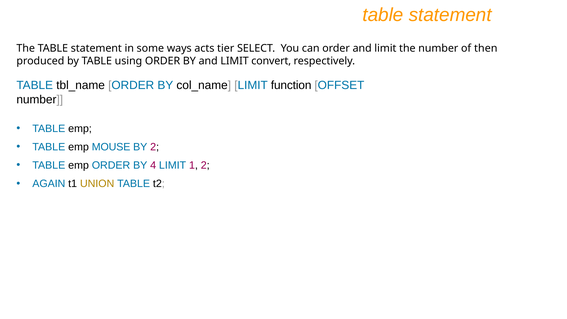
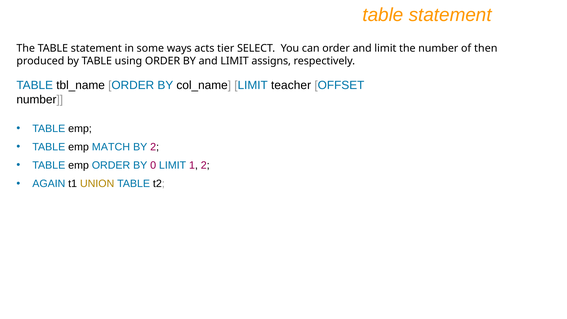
convert: convert -> assigns (271, 61)
function: function -> teacher (291, 85)
MOUSE: MOUSE -> MATCH (111, 147)
4: 4 -> 0 (153, 165)
